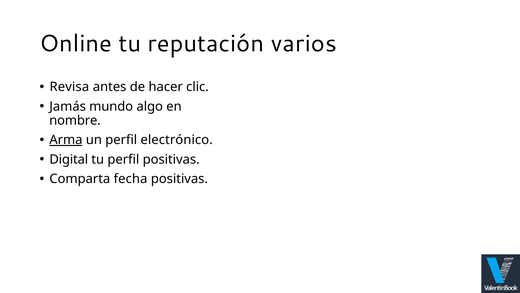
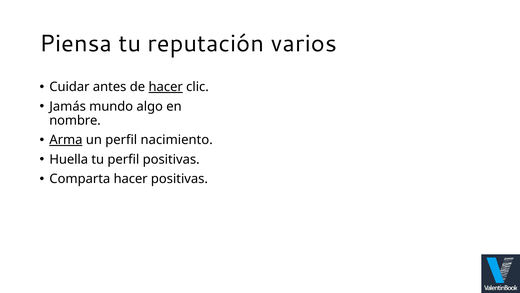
Online: Online -> Piensa (76, 44)
Revisa: Revisa -> Cuidar (69, 87)
hacer underline: none -> present (166, 87)
electrónico: electrónico -> nacimiento (177, 140)
Digital: Digital -> Huella (69, 159)
Comparta fecha: fecha -> hacer (131, 179)
